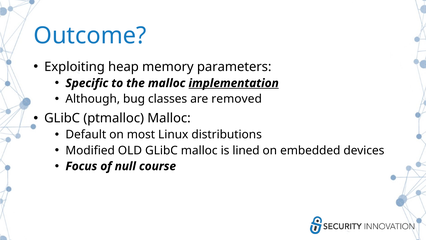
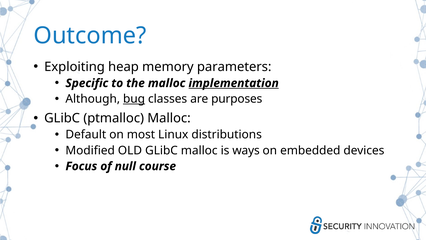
bug underline: none -> present (134, 99)
removed: removed -> purposes (237, 99)
lined: lined -> ways (246, 150)
